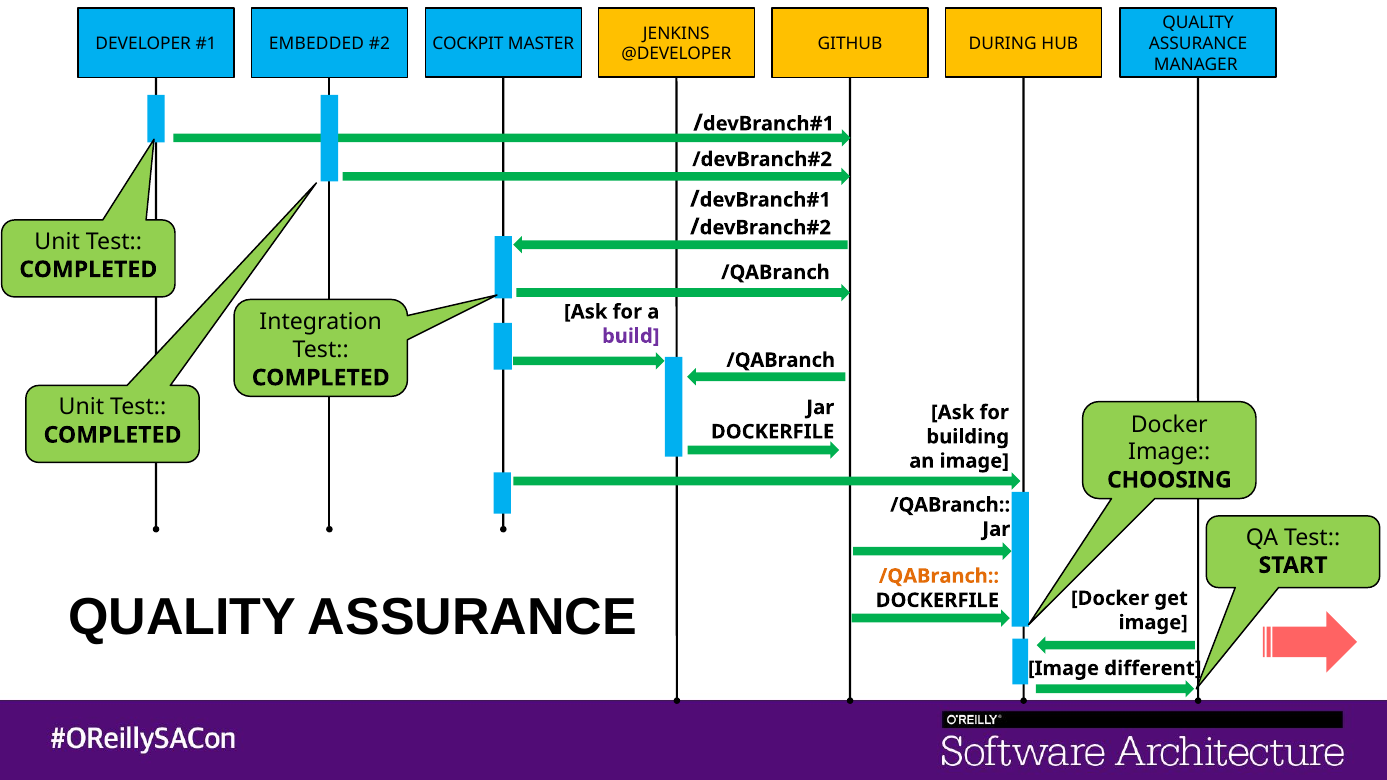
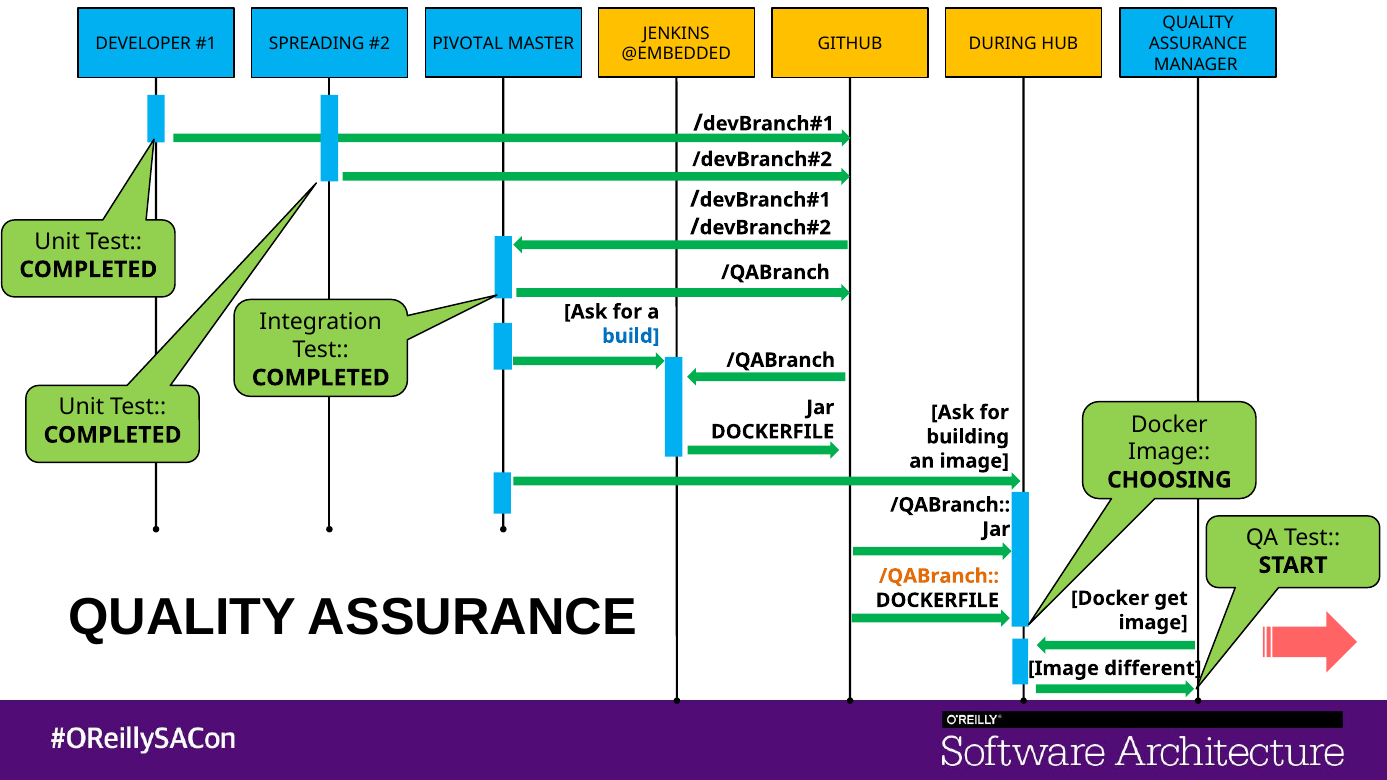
EMBEDDED: EMBEDDED -> SPREADING (317, 44)
COCKPIT: COCKPIT -> PIVOTAL (468, 44)
@DEVELOPER: @DEVELOPER -> @EMBEDDED (676, 54)
build colour: purple -> blue (631, 336)
